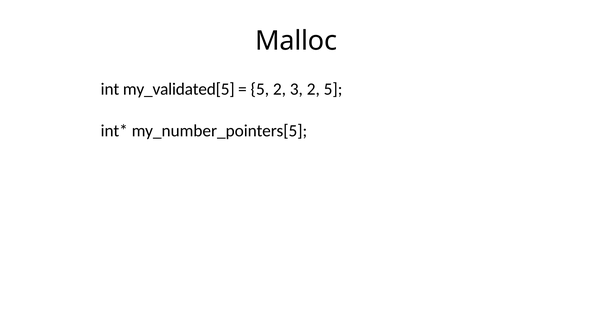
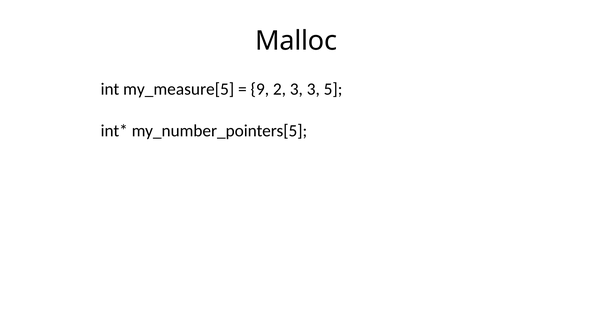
my_validated[5: my_validated[5 -> my_measure[5 (179, 89)
5: 5 -> 9 (260, 89)
3 2: 2 -> 3 (313, 89)
